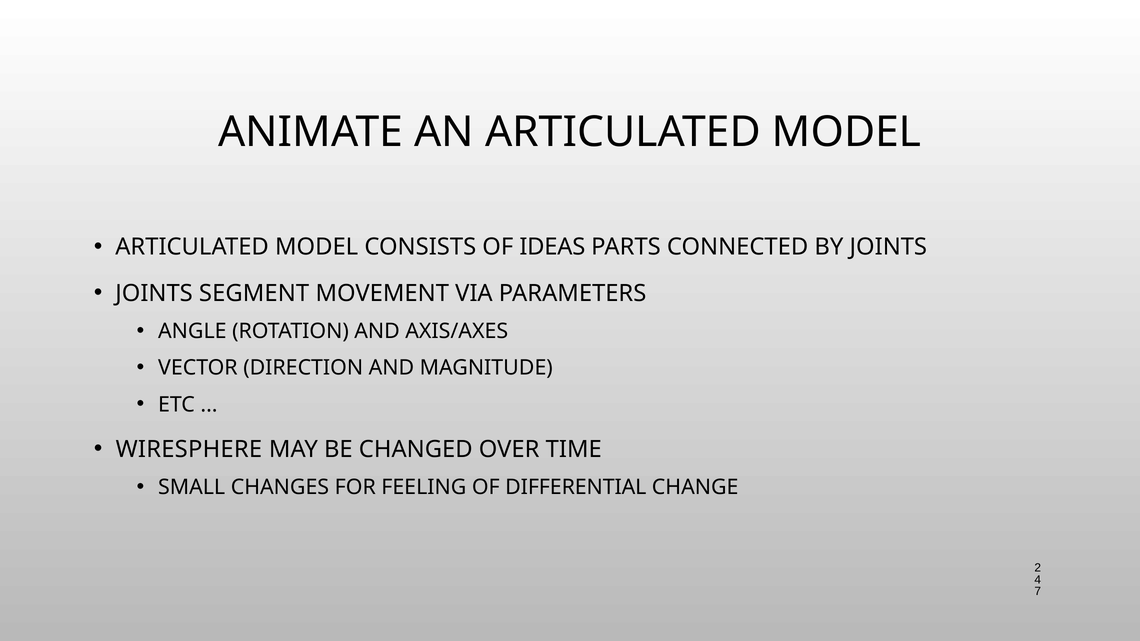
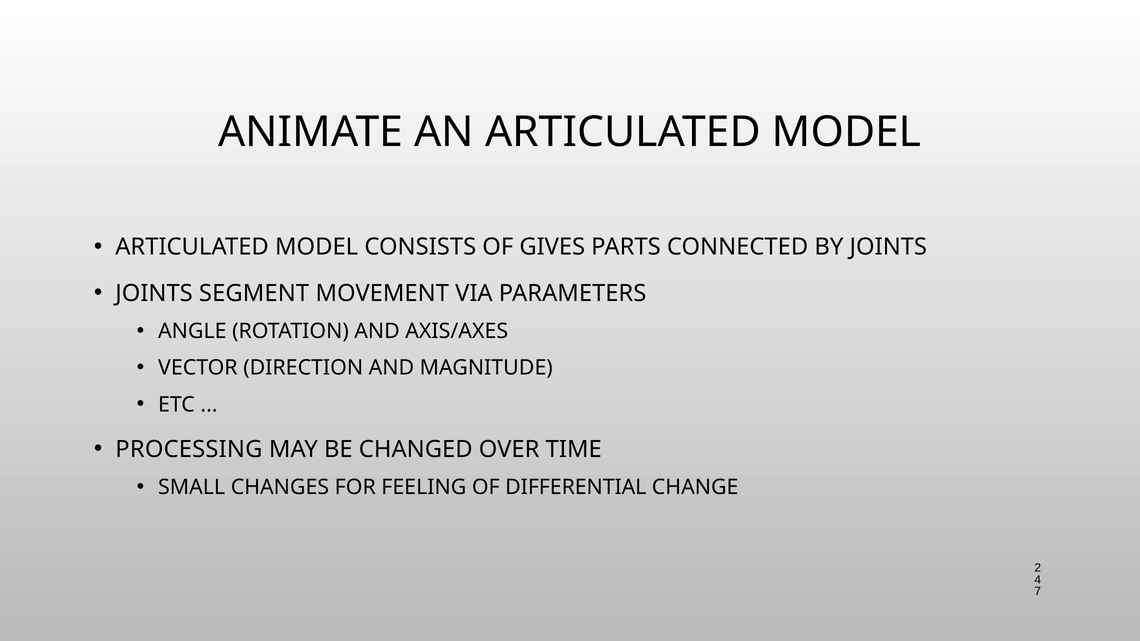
IDEAS: IDEAS -> GIVES (552, 247)
WIRESPHERE: WIRESPHERE -> PROCESSING (189, 449)
